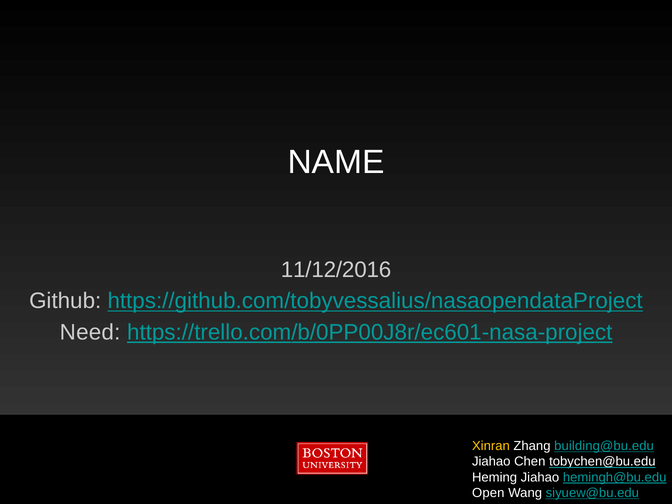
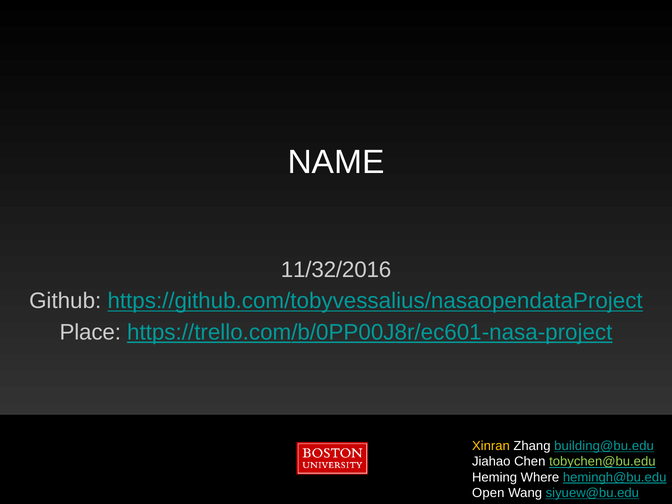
11/12/2016: 11/12/2016 -> 11/32/2016 (336, 270)
Need: Need -> Place (90, 332)
tobychen@bu.edu colour: white -> light green (602, 462)
Heming Jiahao: Jiahao -> Where (540, 477)
